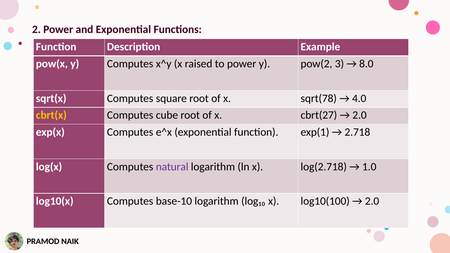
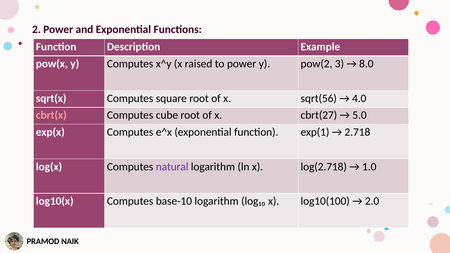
sqrt(78: sqrt(78 -> sqrt(56 (319, 98)
cbrt(x colour: yellow -> pink (51, 115)
2.0: 2.0 -> 5.0 (360, 115)
